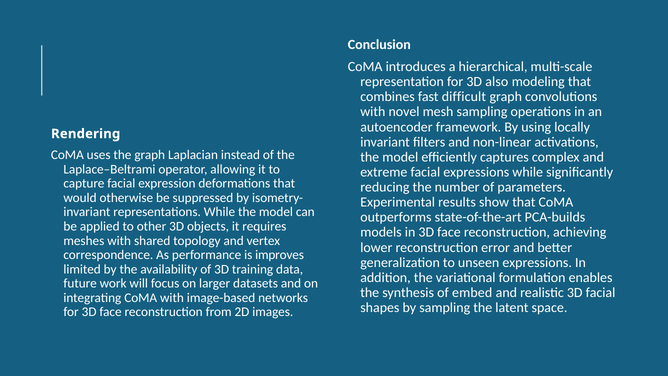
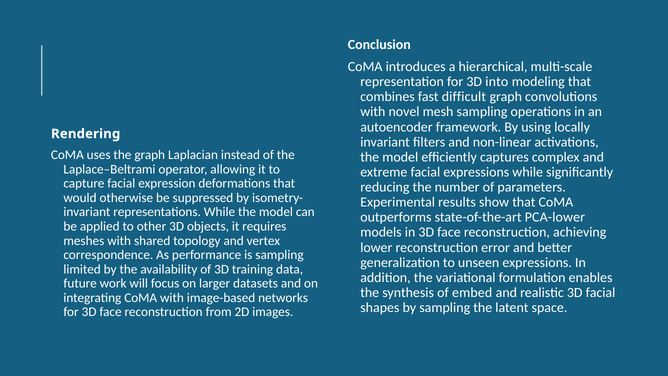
also: also -> into (497, 82)
PCA-builds: PCA-builds -> PCA-lower (555, 217)
is improves: improves -> sampling (279, 255)
